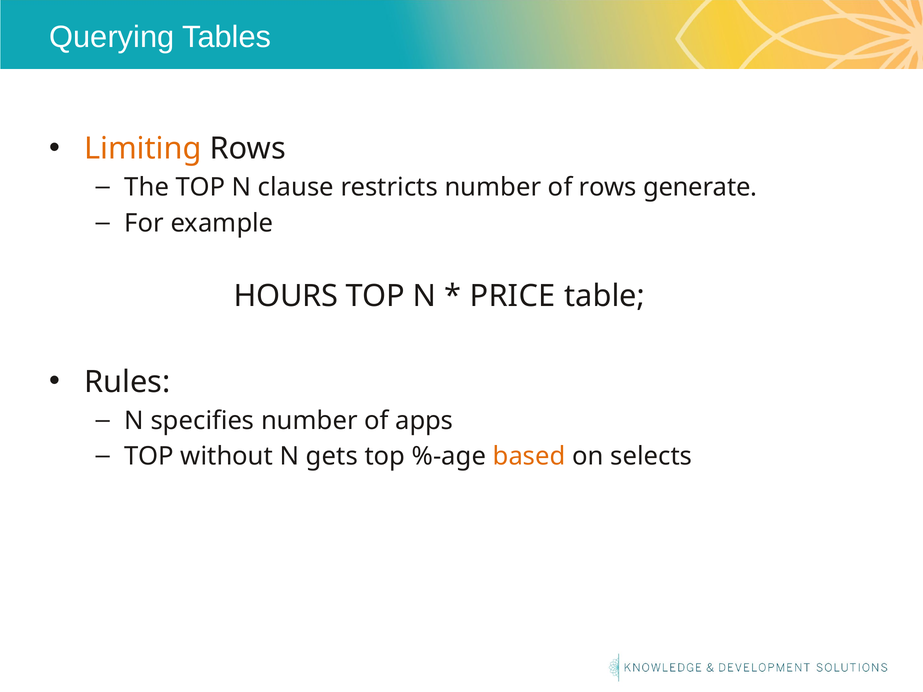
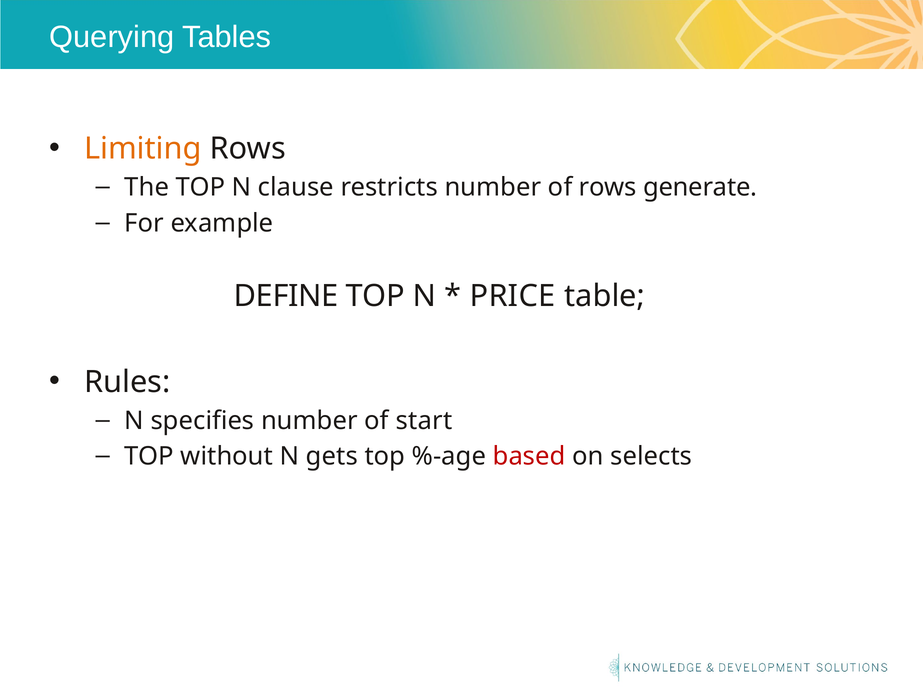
HOURS: HOURS -> DEFINE (286, 296)
apps: apps -> start (424, 421)
based colour: orange -> red (529, 457)
